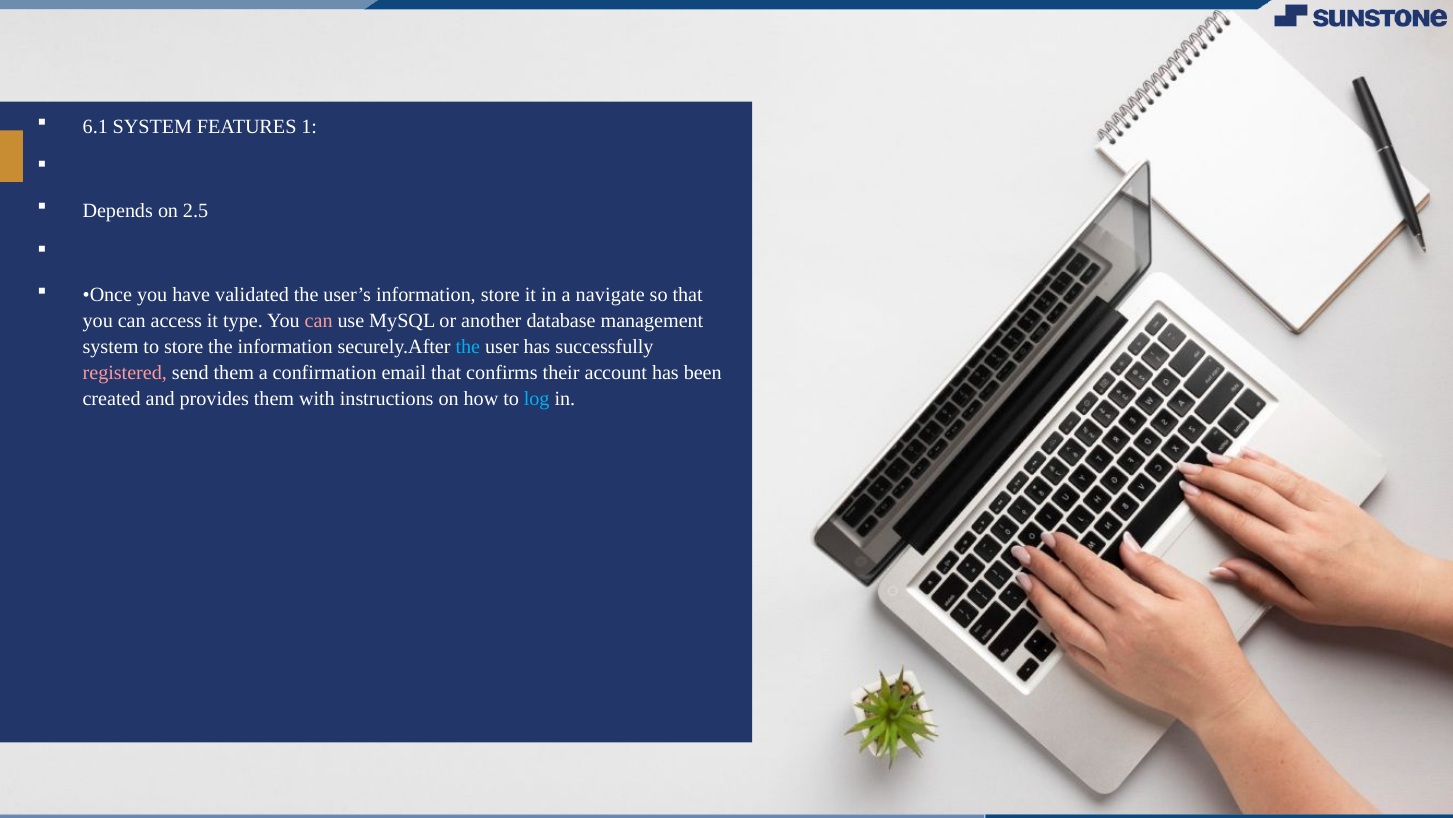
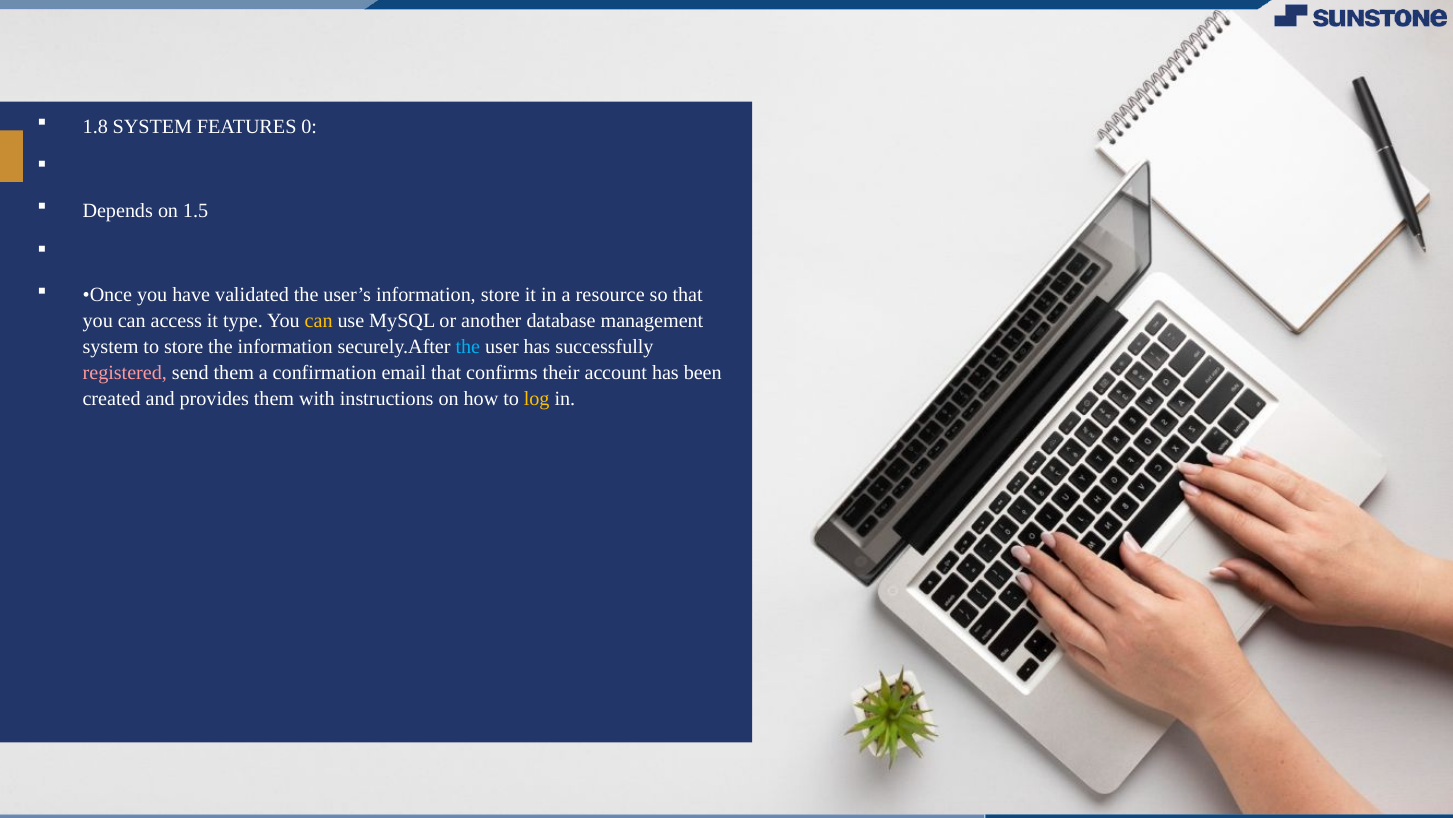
6.1: 6.1 -> 1.8 (95, 126)
1: 1 -> 0 (309, 126)
2.5: 2.5 -> 1.5 (196, 210)
navigate: navigate -> resource (610, 294)
can colour: pink -> yellow (319, 320)
log colour: light blue -> yellow (537, 398)
